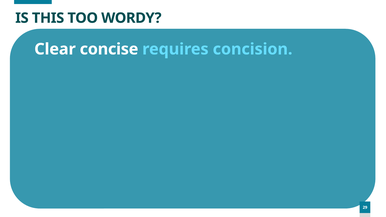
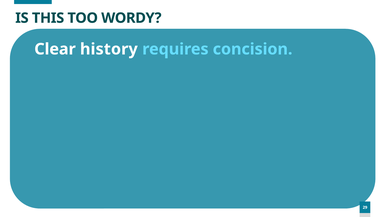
concise: concise -> history (109, 49)
